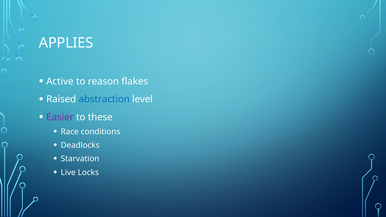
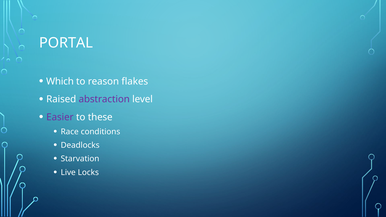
APPLIES: APPLIES -> PORTAL (66, 43)
Active: Active -> Which (60, 81)
abstraction colour: blue -> purple (104, 99)
